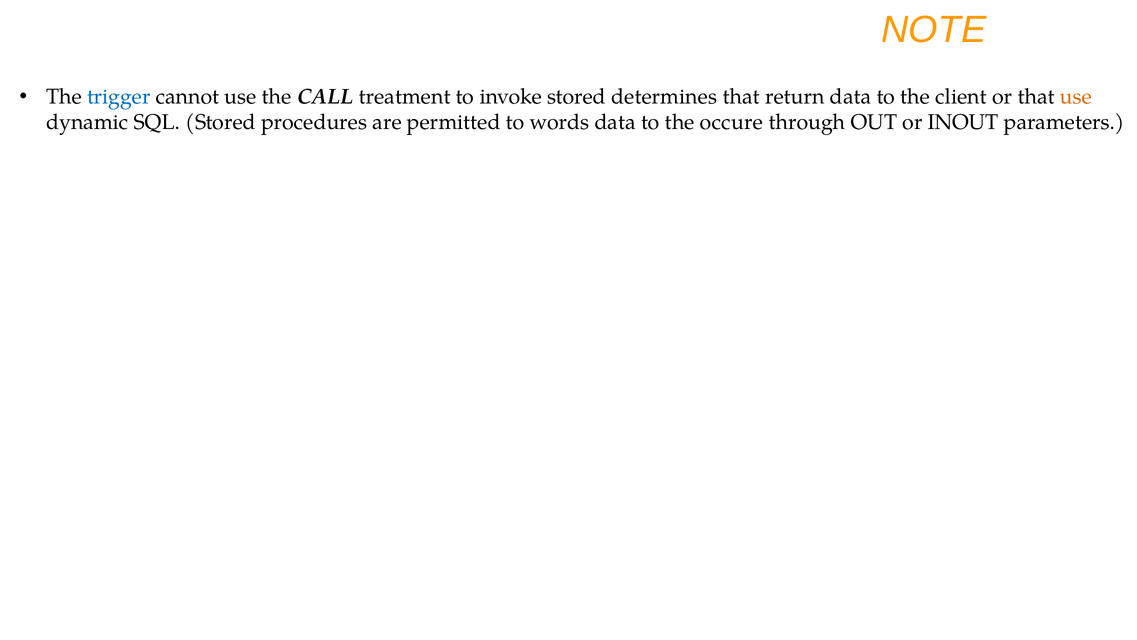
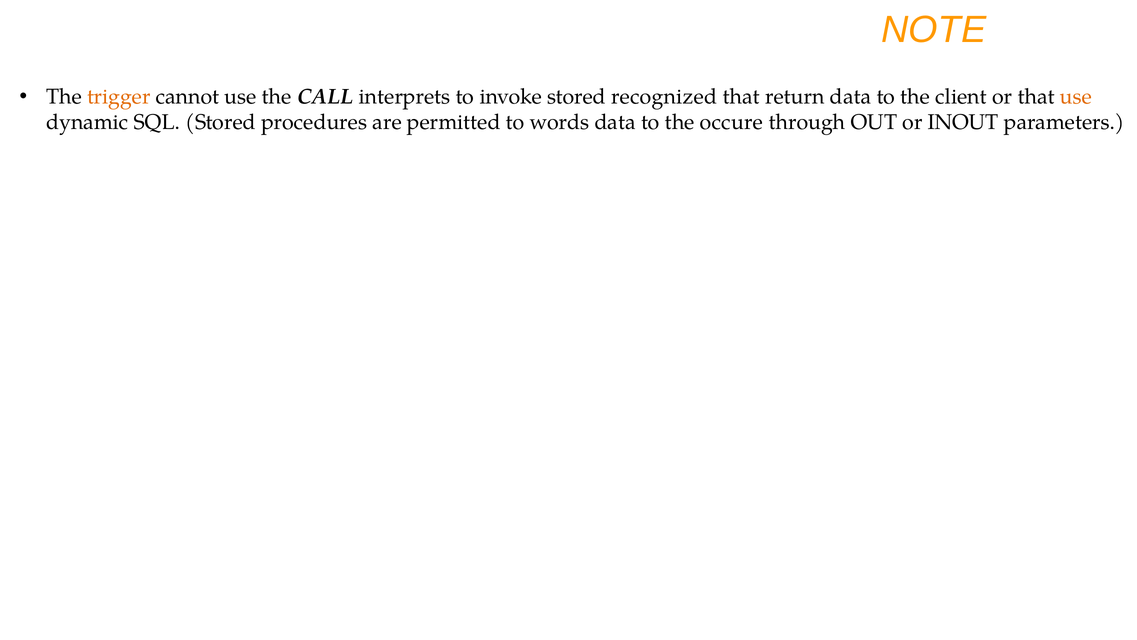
trigger colour: blue -> orange (119, 97)
treatment: treatment -> interprets (405, 97)
determines: determines -> recognized (664, 97)
